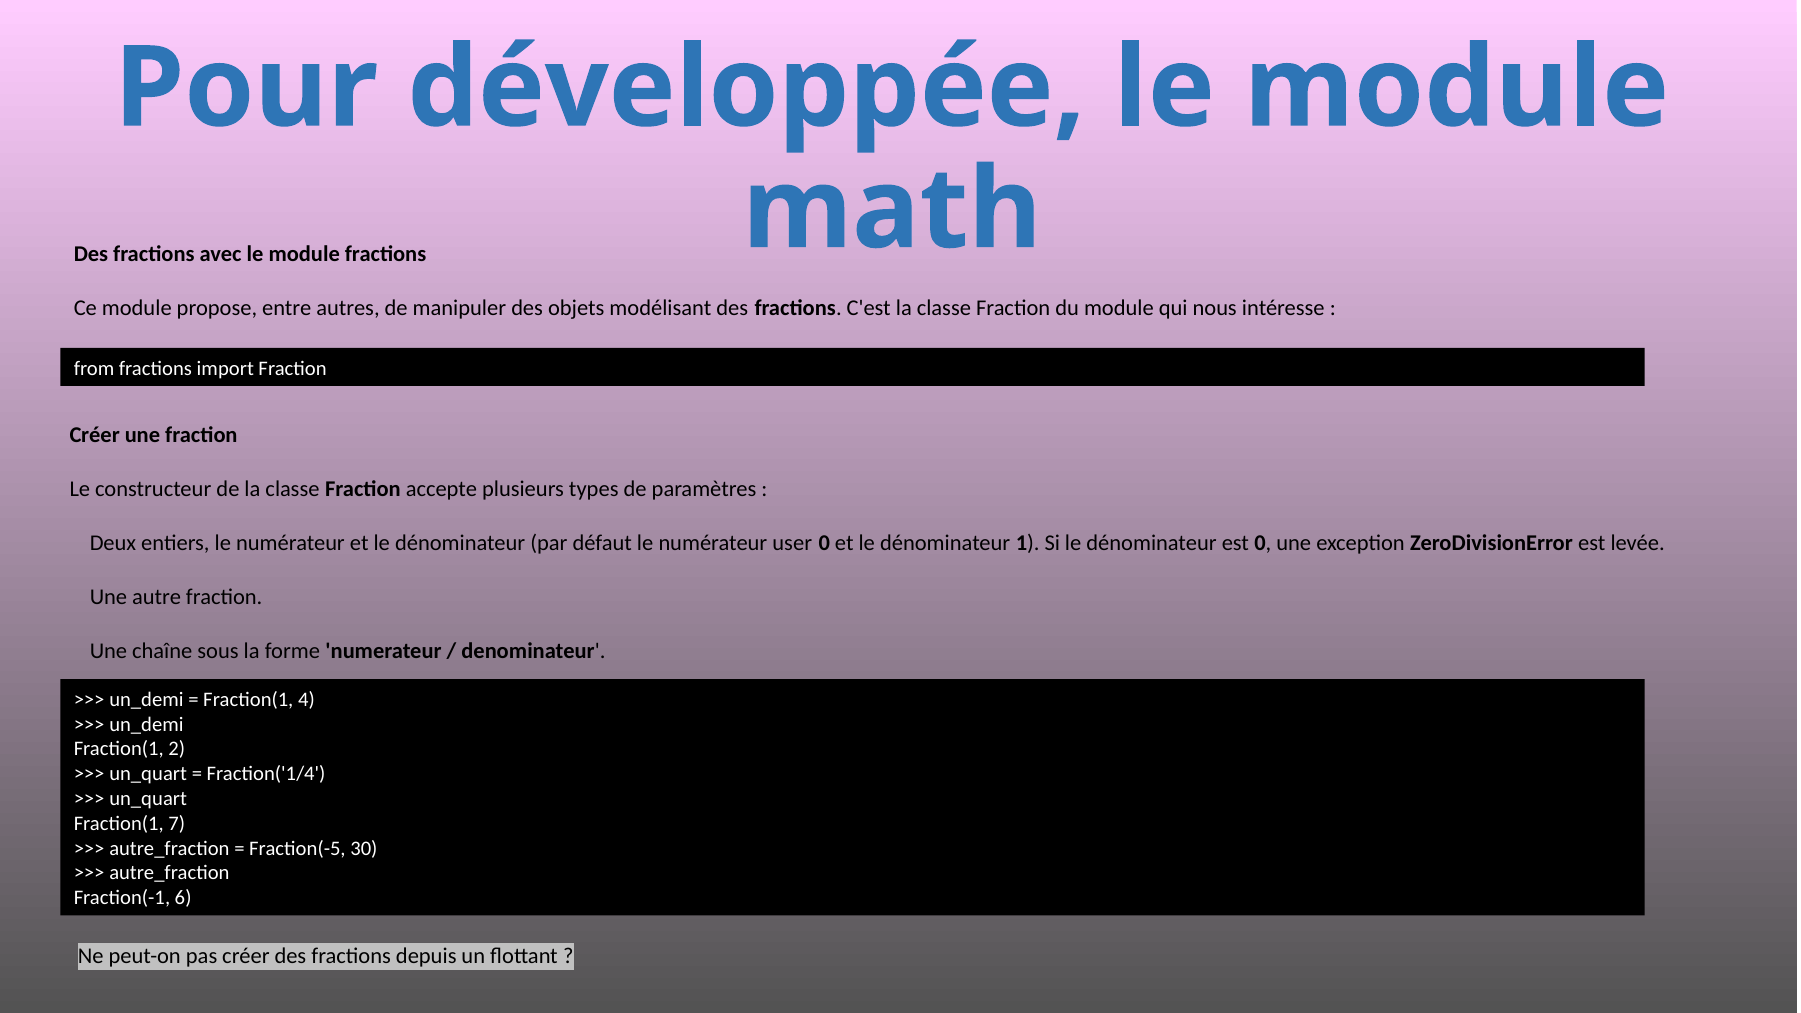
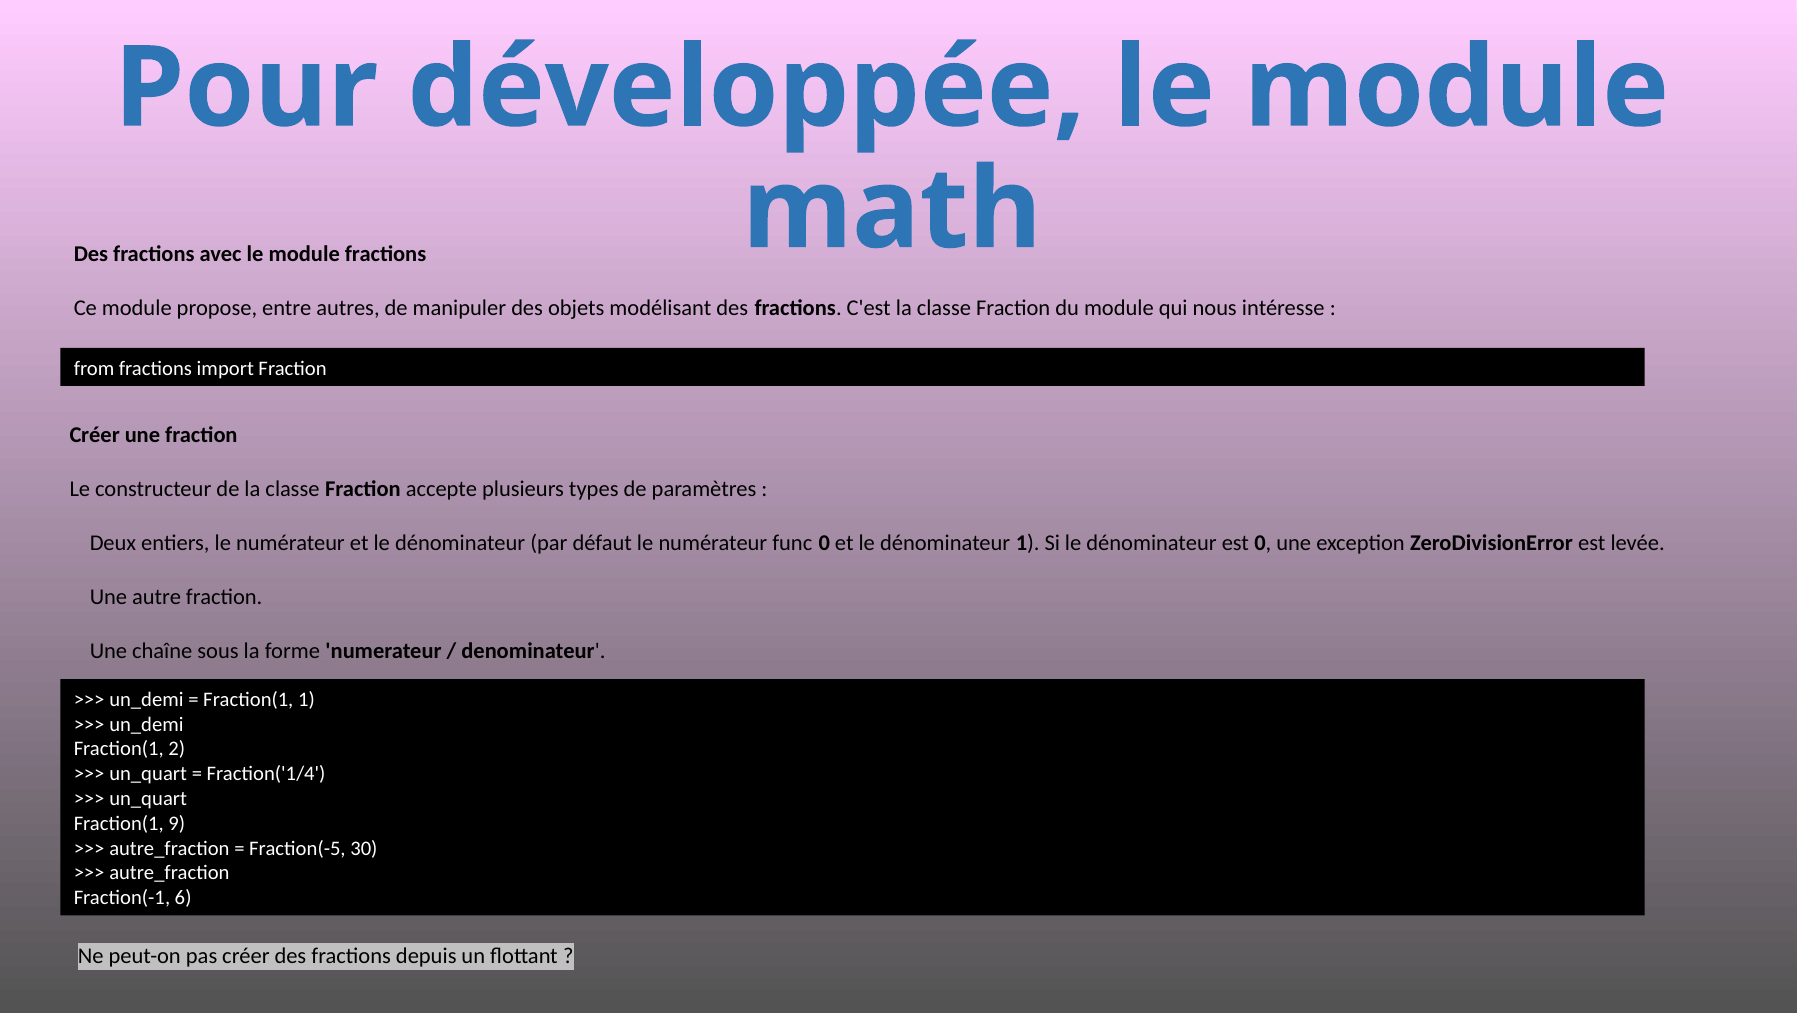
user: user -> func (792, 543)
Fraction(1 4: 4 -> 1 (306, 700)
7: 7 -> 9 (177, 824)
